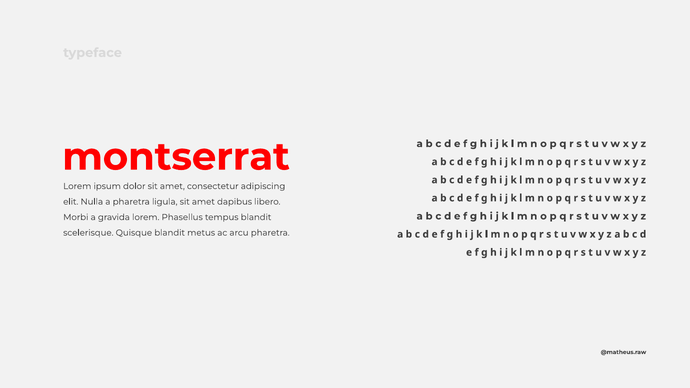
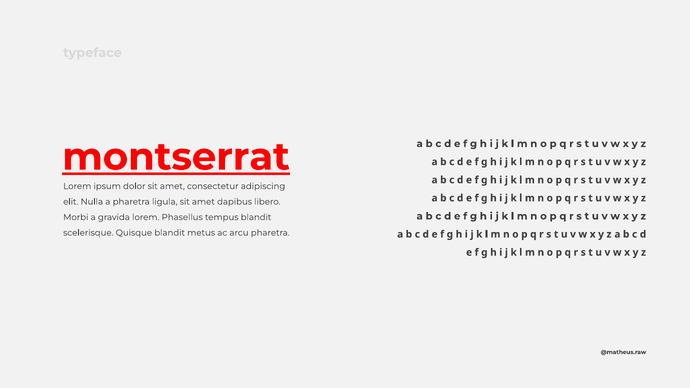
montserrat underline: none -> present (176, 157)
